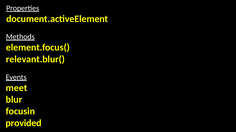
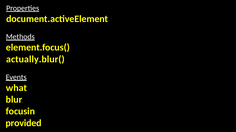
relevant.blur(: relevant.blur( -> actually.blur( (35, 59)
meet: meet -> what (16, 88)
